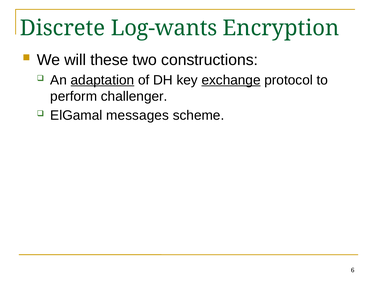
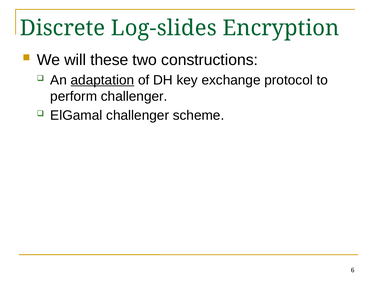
Log-wants: Log-wants -> Log-slides (164, 28)
exchange underline: present -> none (231, 80)
ElGamal messages: messages -> challenger (138, 115)
